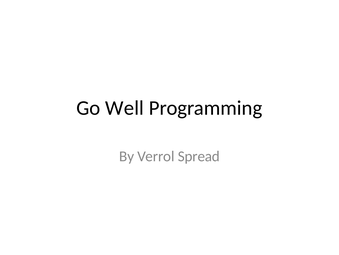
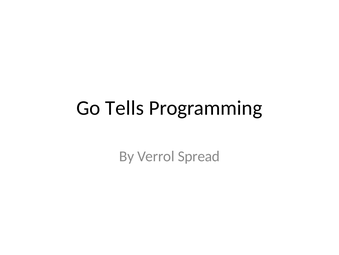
Well: Well -> Tells (125, 108)
